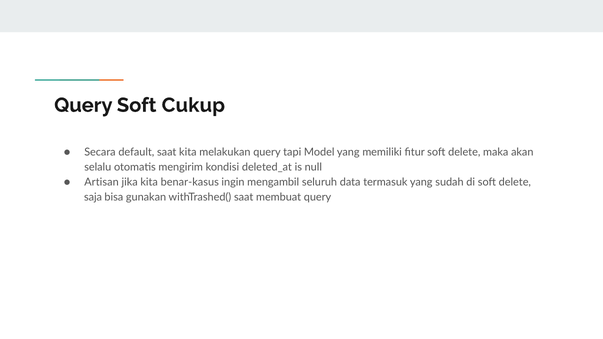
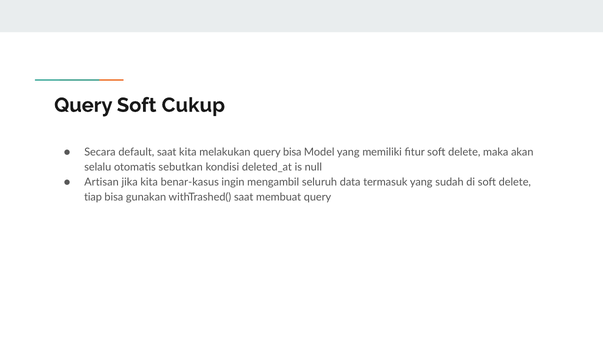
query tapi: tapi -> bisa (292, 152)
mengirim: mengirim -> sebutkan (181, 167)
saja: saja -> tiap (93, 197)
